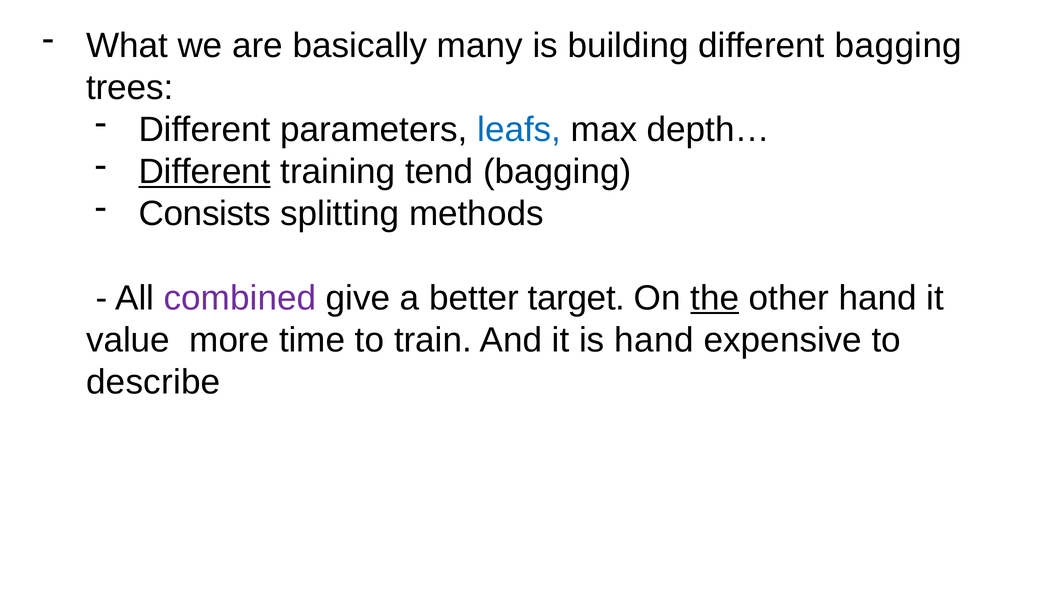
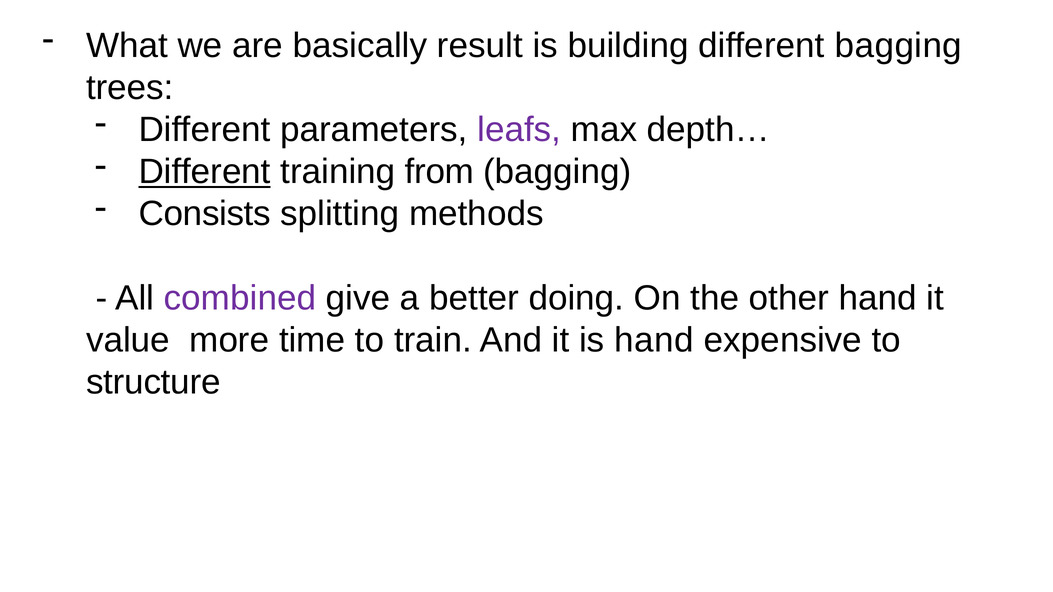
many: many -> result (480, 45)
leafs colour: blue -> purple (519, 130)
tend: tend -> from (439, 172)
target: target -> doing (576, 298)
the underline: present -> none (715, 298)
describe: describe -> structure (153, 382)
